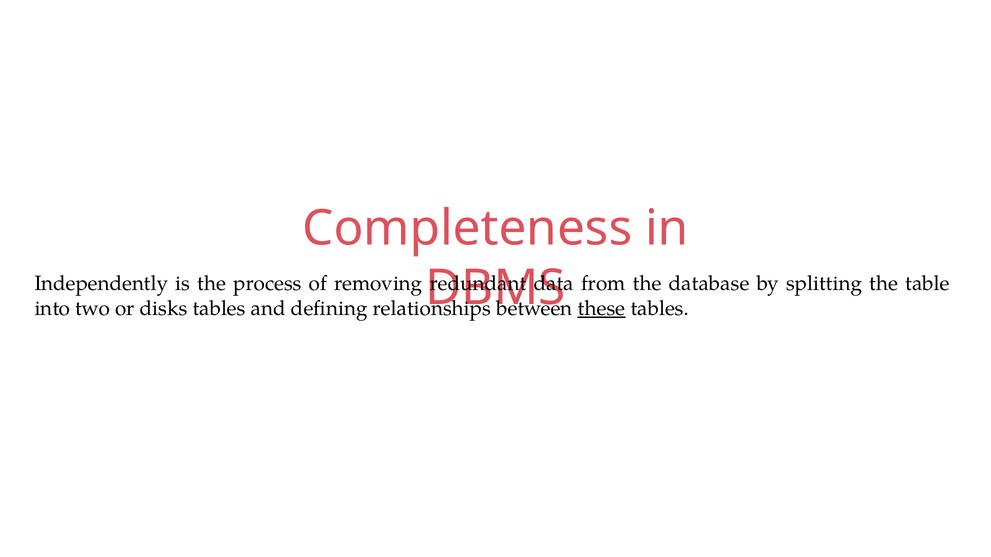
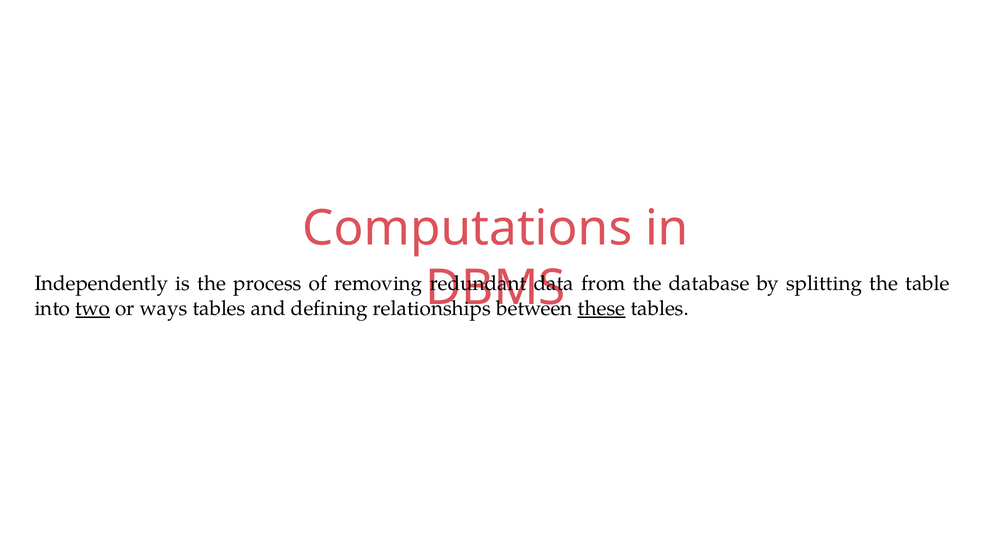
Completeness: Completeness -> Computations (467, 229)
two underline: none -> present (93, 309)
disks: disks -> ways (164, 309)
